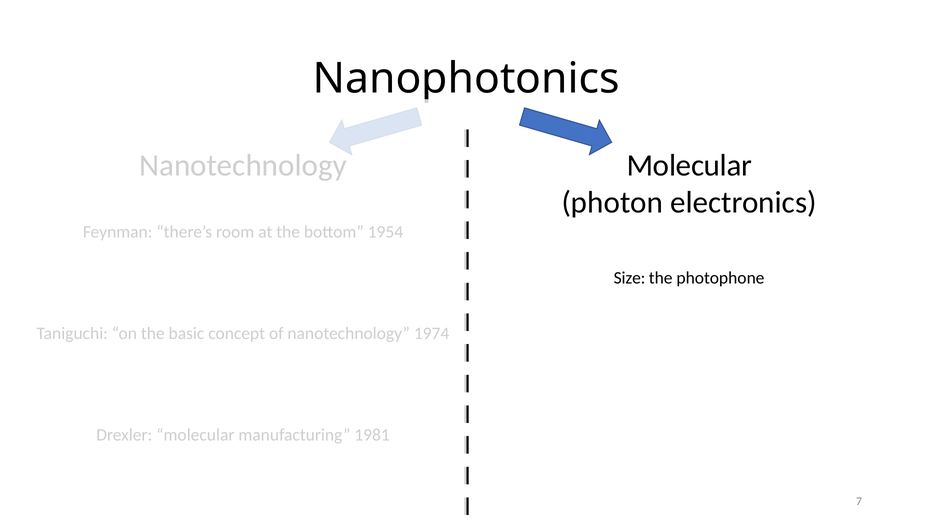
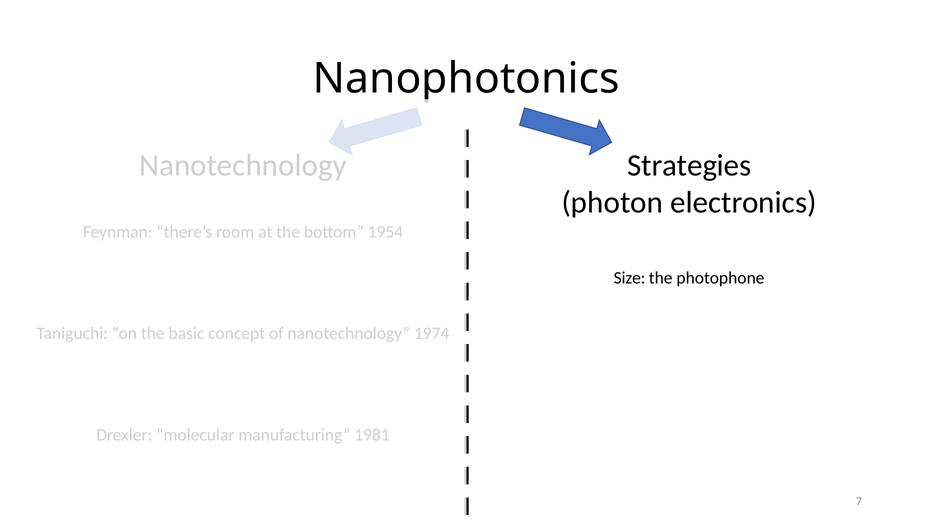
Molecular: Molecular -> Strategies (689, 165)
